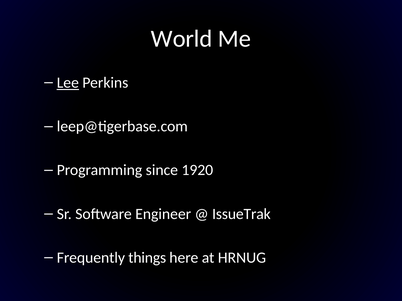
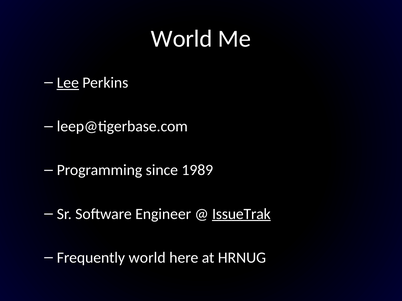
1920: 1920 -> 1989 (197, 170)
IssueTrak underline: none -> present (241, 214)
Frequently things: things -> world (147, 258)
